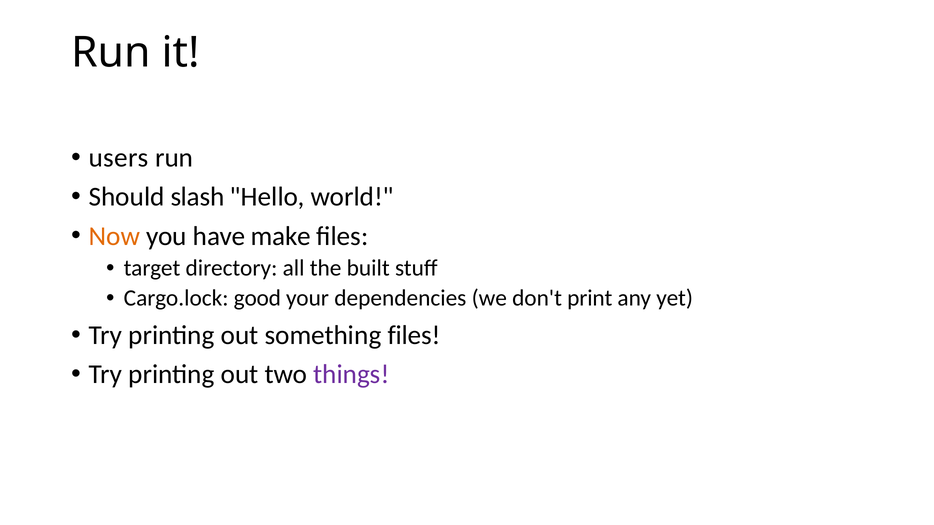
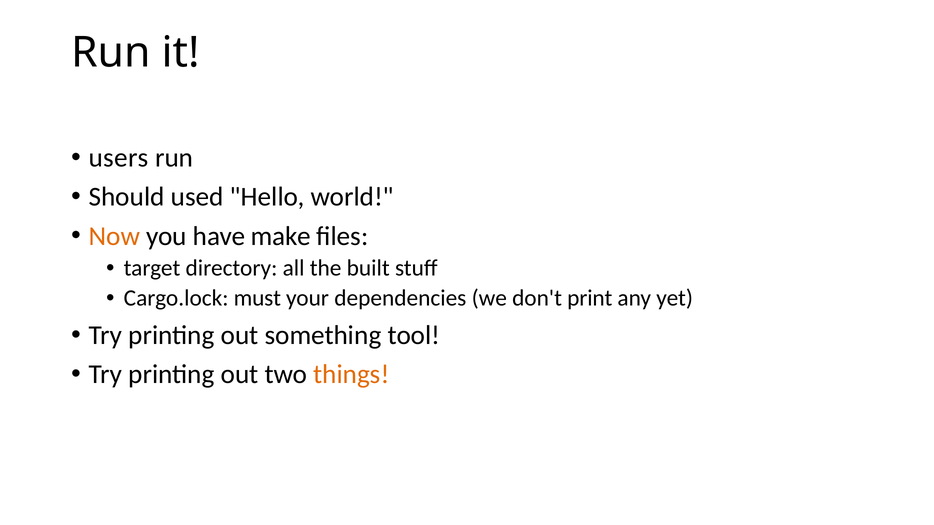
slash: slash -> used (197, 197)
good: good -> must (257, 298)
something files: files -> tool (414, 336)
things colour: purple -> orange (351, 375)
